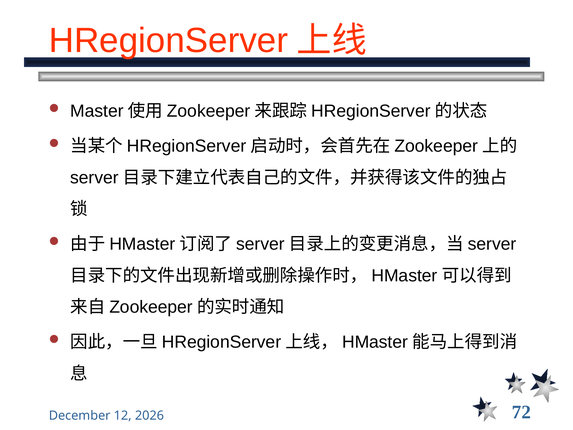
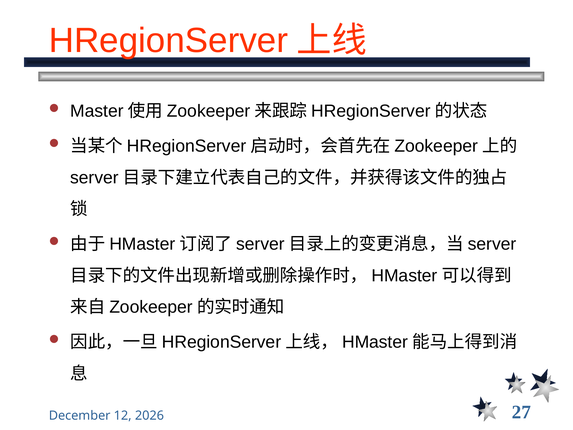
72: 72 -> 27 (521, 412)
